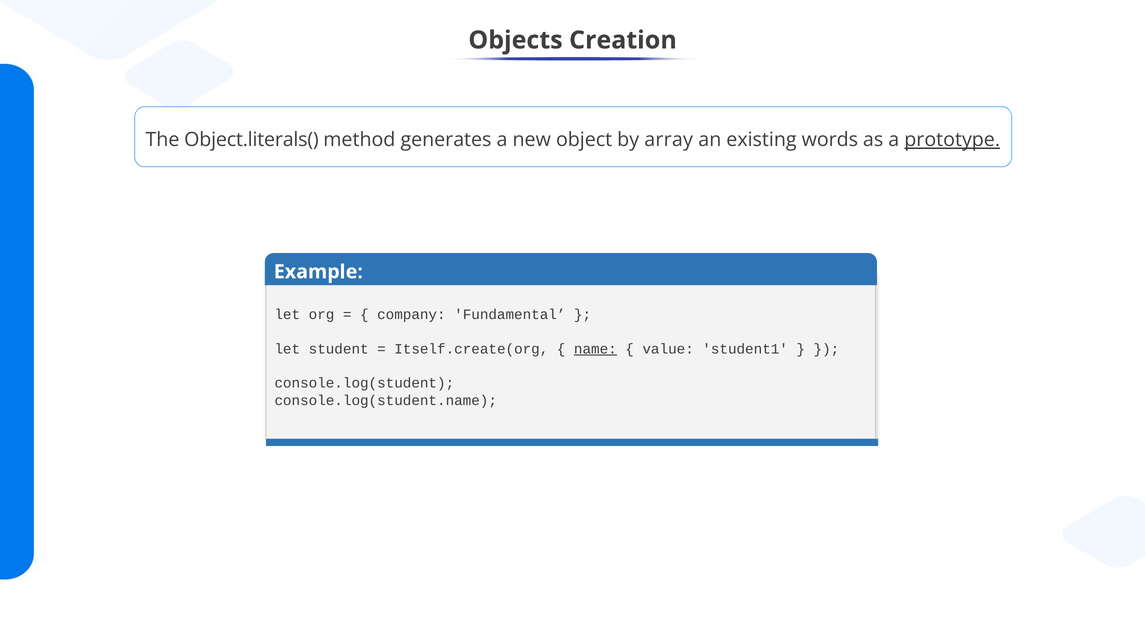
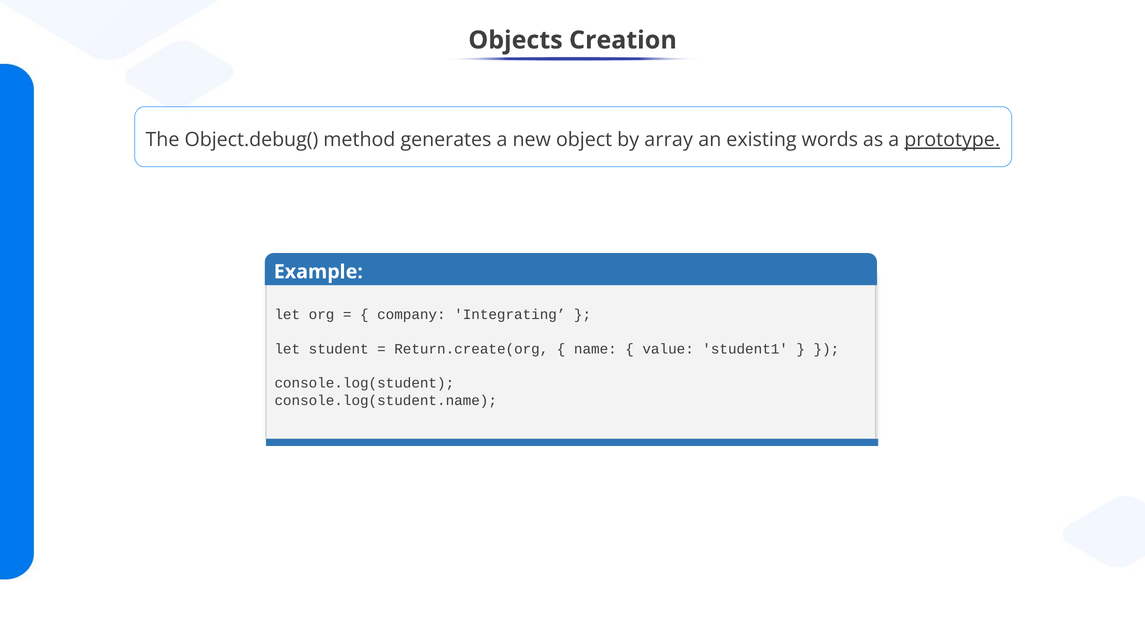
Object.literals(: Object.literals( -> Object.debug( (251, 140)
Fundamental: Fundamental -> Integrating (510, 314)
Itself.create(org: Itself.create(org -> Return.create(org (471, 349)
name underline: present -> none (595, 349)
